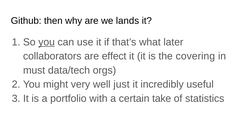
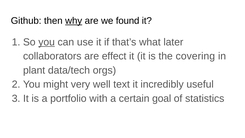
why underline: none -> present (74, 21)
lands: lands -> found (128, 21)
must: must -> plant (34, 70)
just: just -> text (122, 84)
take: take -> goal (162, 98)
